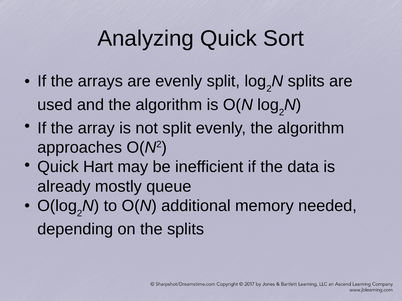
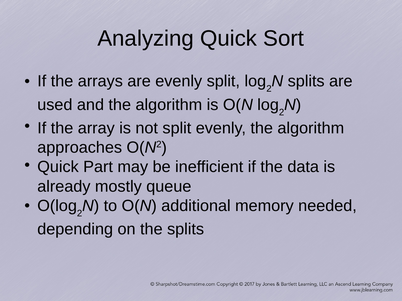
Hart: Hart -> Part (98, 167)
